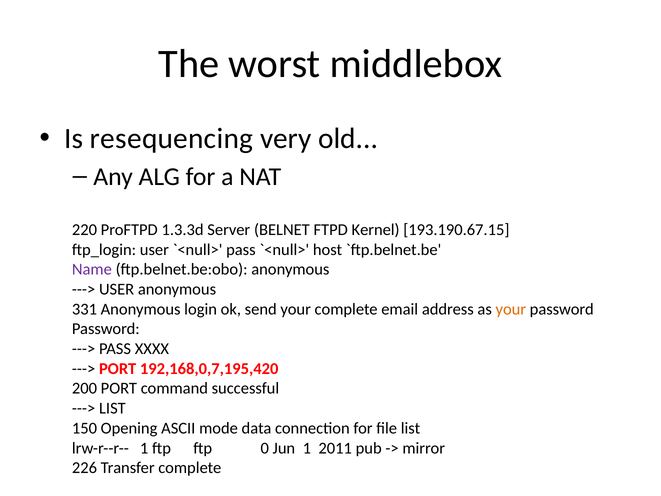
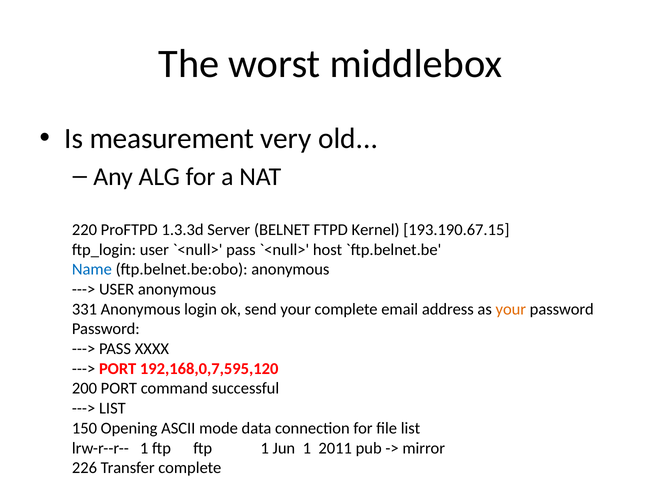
resequencing: resequencing -> measurement (172, 139)
Name colour: purple -> blue (92, 269)
192,168,0,7,195,420: 192,168,0,7,195,420 -> 192,168,0,7,595,120 (209, 369)
ftp 0: 0 -> 1 (265, 448)
